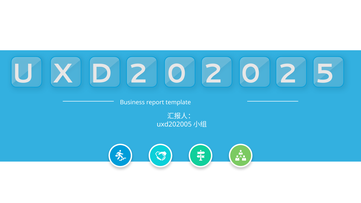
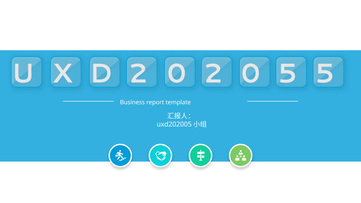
X 2: 2 -> 5 (287, 74)
